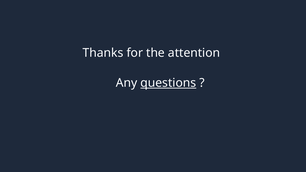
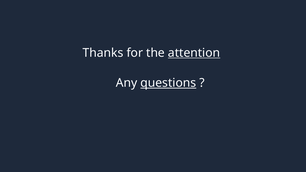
attention underline: none -> present (194, 53)
